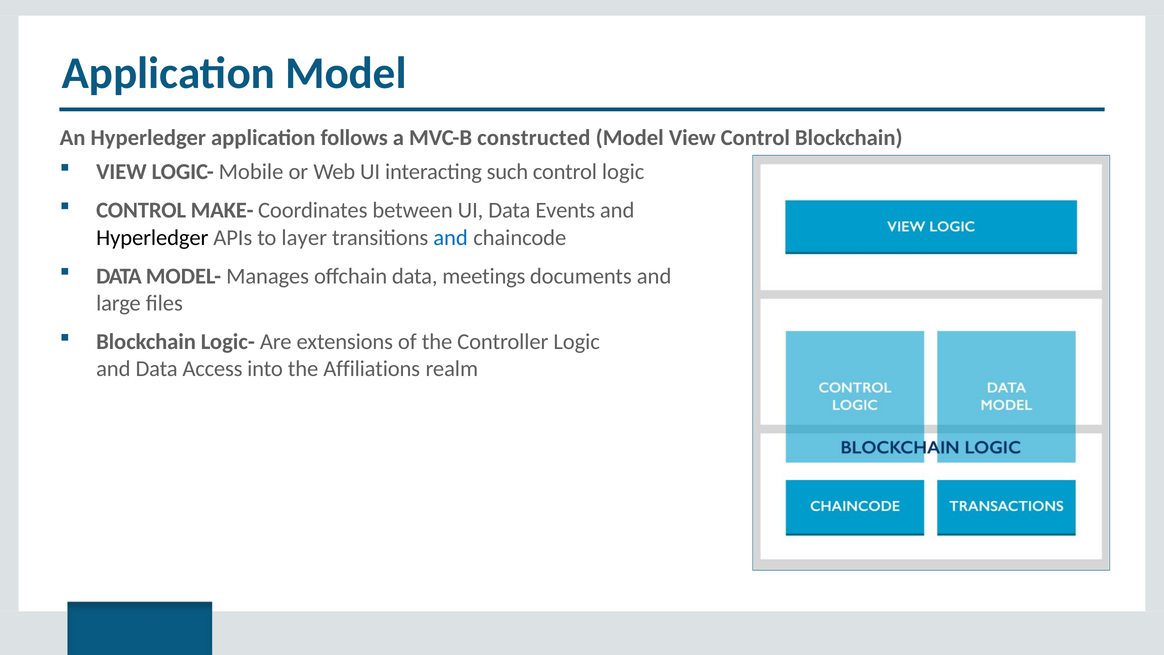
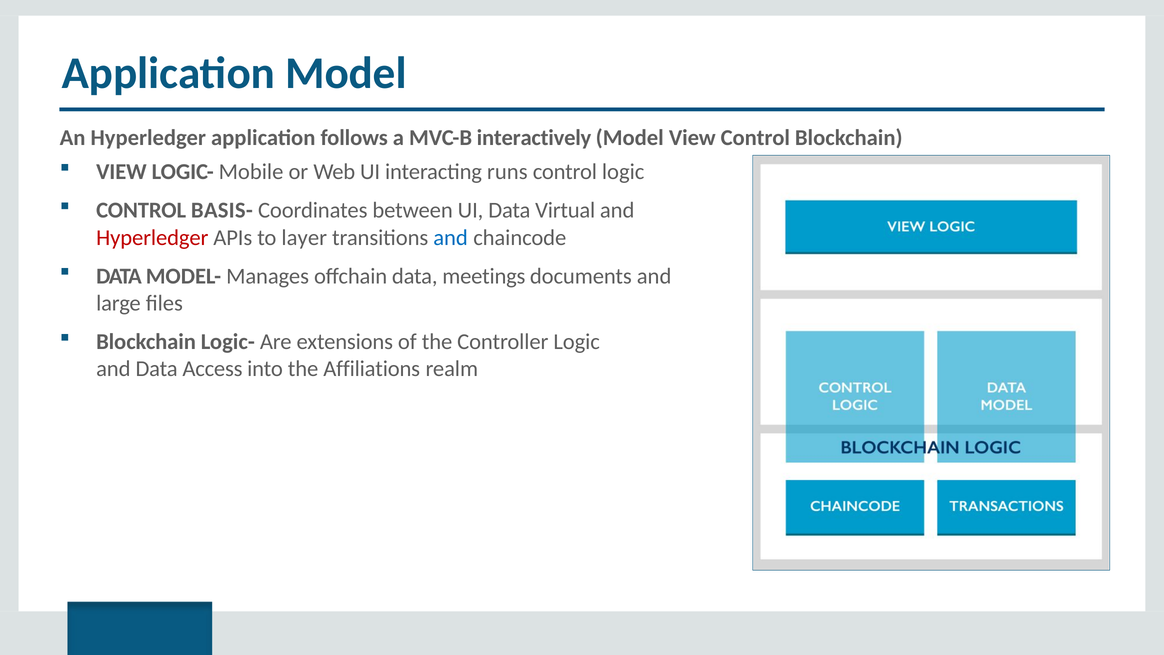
constructed: constructed -> interactively (534, 137)
such: such -> runs (507, 172)
MAKE-: MAKE- -> BASIS- (222, 210)
Events: Events -> Virtual (565, 210)
Hyperledger colour: black -> red (152, 237)
